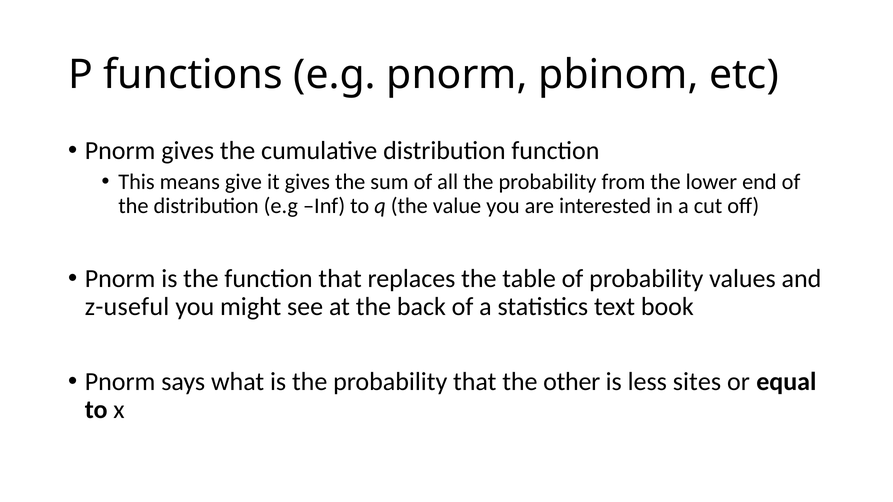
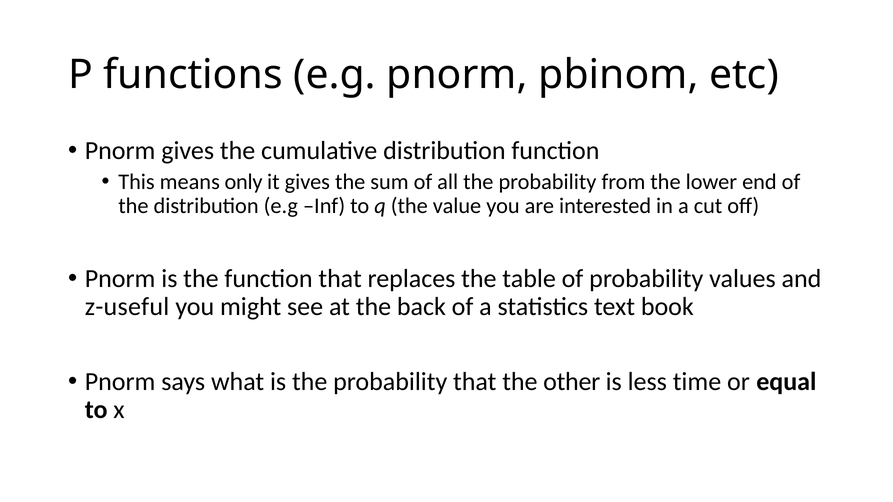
give: give -> only (244, 182)
sites: sites -> time (697, 382)
